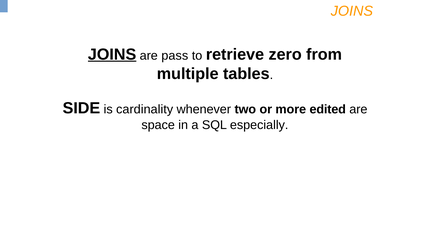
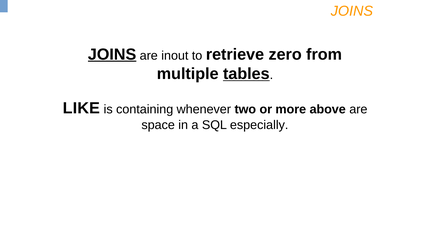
pass: pass -> inout (175, 56)
tables underline: none -> present (246, 74)
SIDE: SIDE -> LIKE (81, 108)
cardinality: cardinality -> containing (145, 109)
edited: edited -> above (328, 109)
